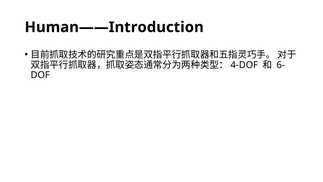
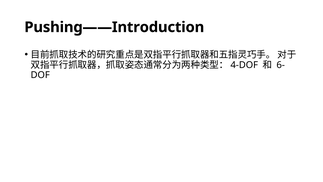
Human——Introduction: Human——Introduction -> Pushing——Introduction (114, 27)
